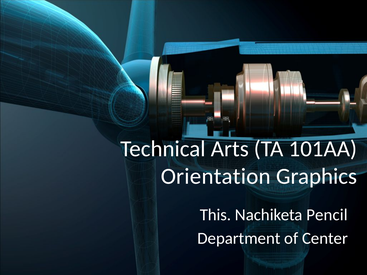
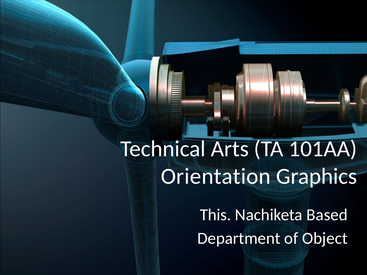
Pencil: Pencil -> Based (327, 215)
Center: Center -> Object (325, 239)
